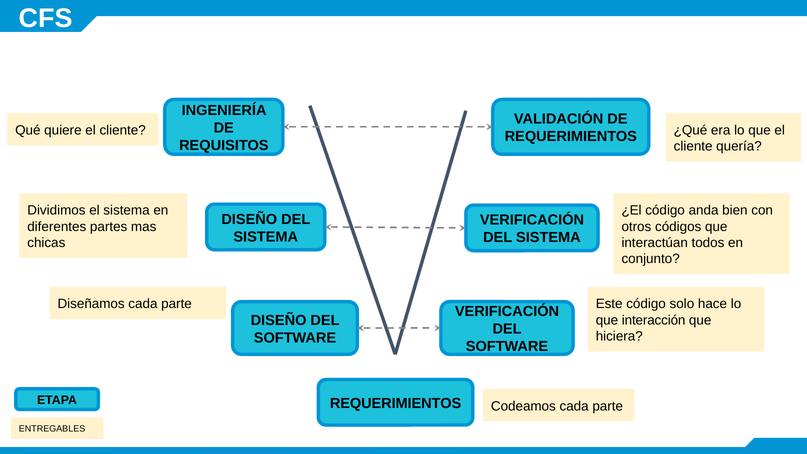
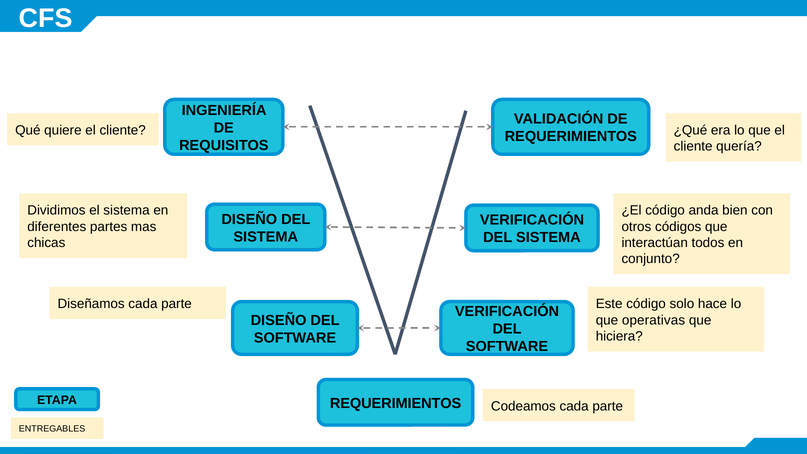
interacción: interacción -> operativas (654, 320)
